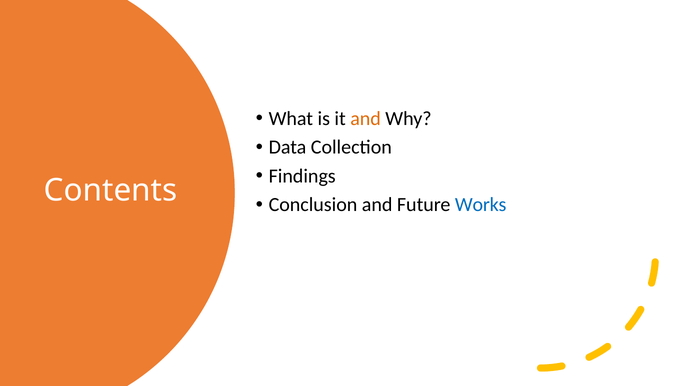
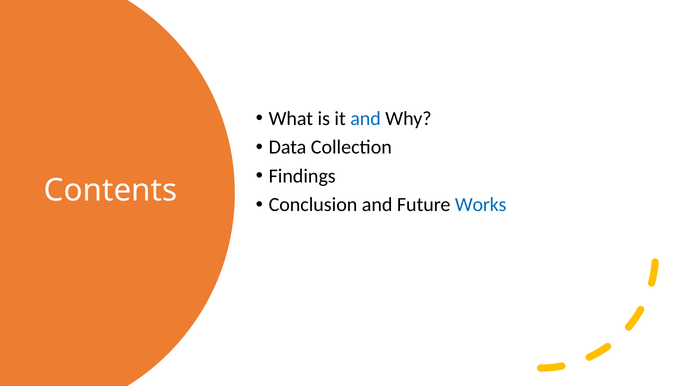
and colour: orange -> blue (366, 119)
